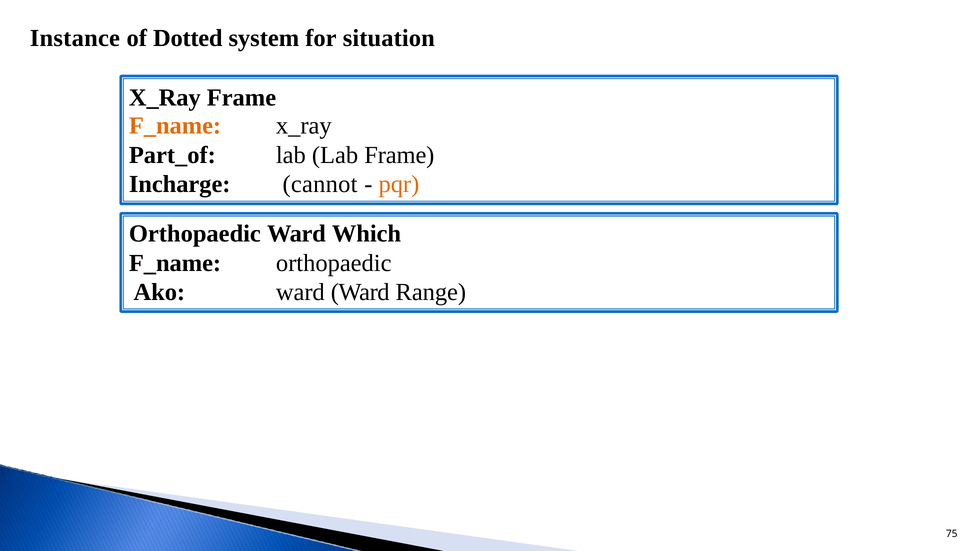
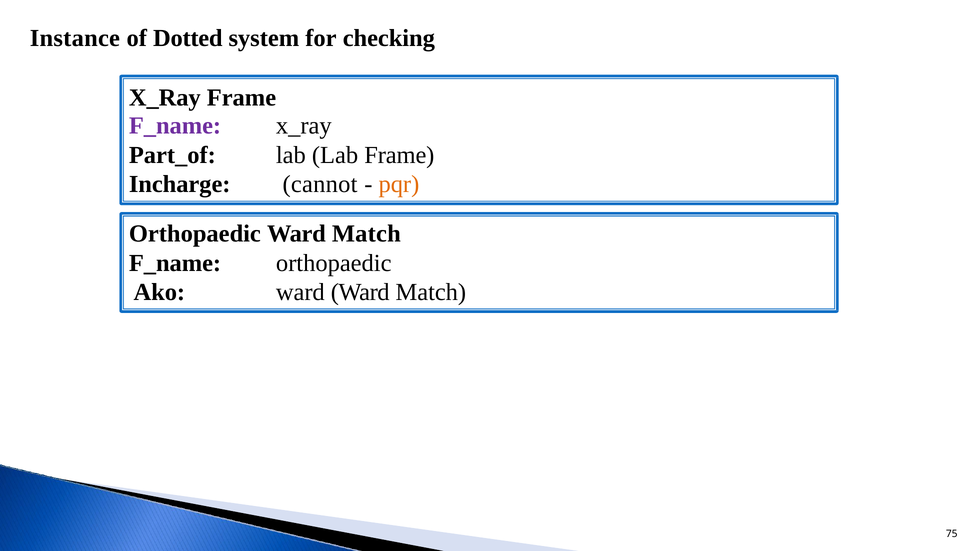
situation: situation -> checking (389, 38)
F_name colour: orange -> purple (175, 126)
Orthopaedic Ward Which: Which -> Match (366, 234)
ward Ward Range: Range -> Match (431, 292)
